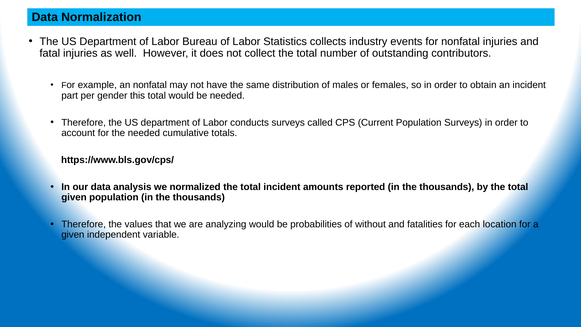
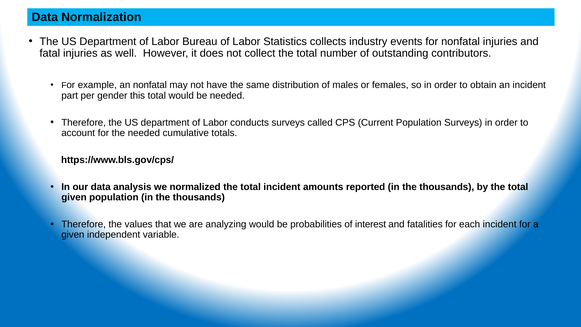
without: without -> interest (371, 224)
each location: location -> incident (500, 224)
